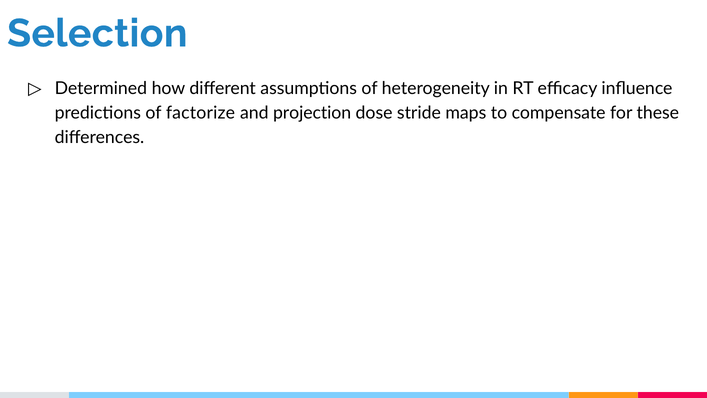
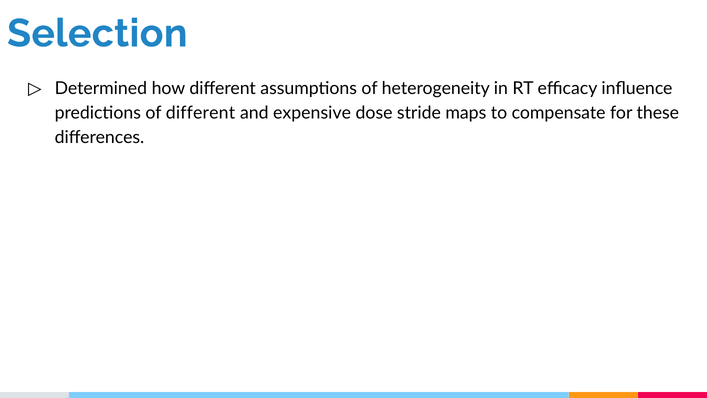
of factorize: factorize -> different (200, 113)
projection: projection -> expensive (312, 113)
